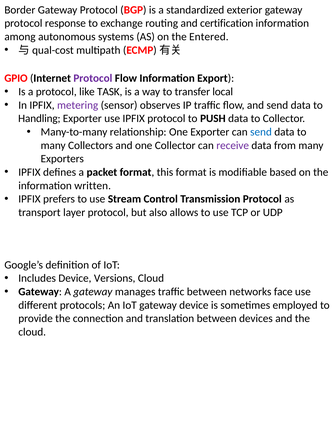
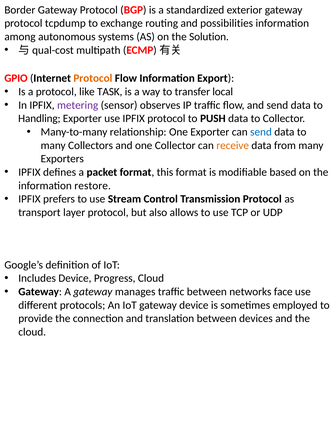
response: response -> tcpdump (65, 23)
certification: certification -> possibilities (227, 23)
Entered: Entered -> Solution (209, 37)
Protocol colour: purple -> orange (93, 78)
receive colour: purple -> orange (233, 145)
written: written -> restore (93, 185)
Versions: Versions -> Progress (115, 278)
